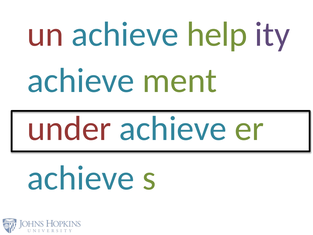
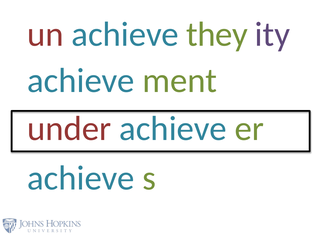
help: help -> they (217, 34)
